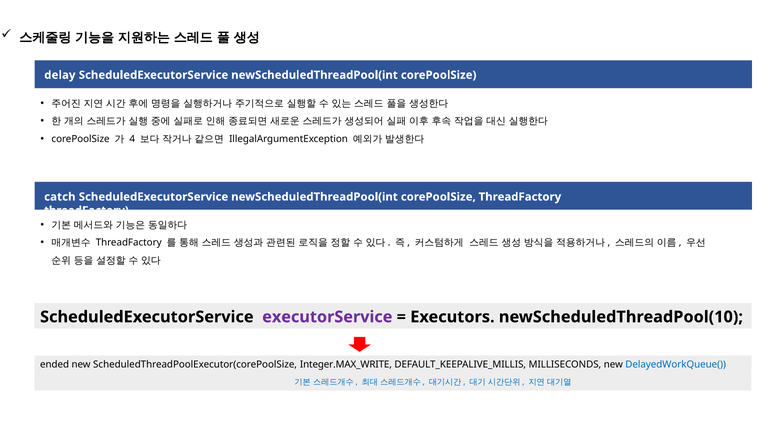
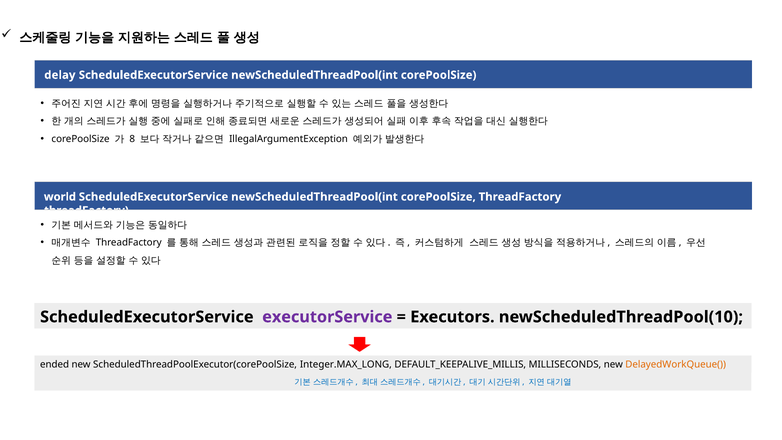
4: 4 -> 8 (132, 139)
catch: catch -> world (60, 197)
Integer.MAX_WRITE: Integer.MAX_WRITE -> Integer.MAX_LONG (346, 364)
DelayedWorkQueue( colour: blue -> orange (676, 364)
